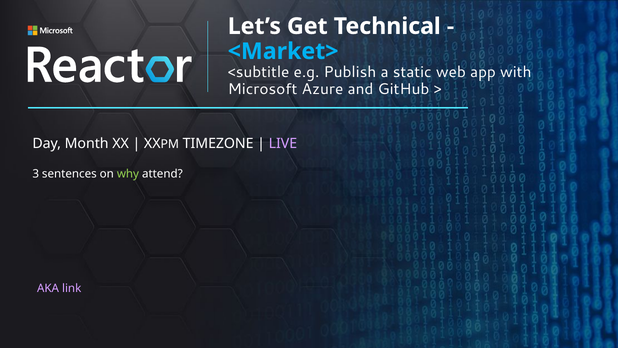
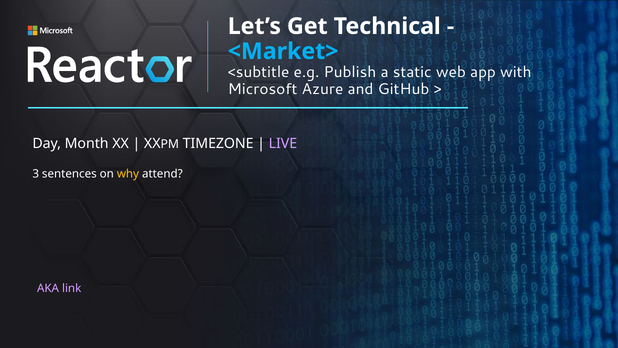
why colour: light green -> yellow (128, 174)
